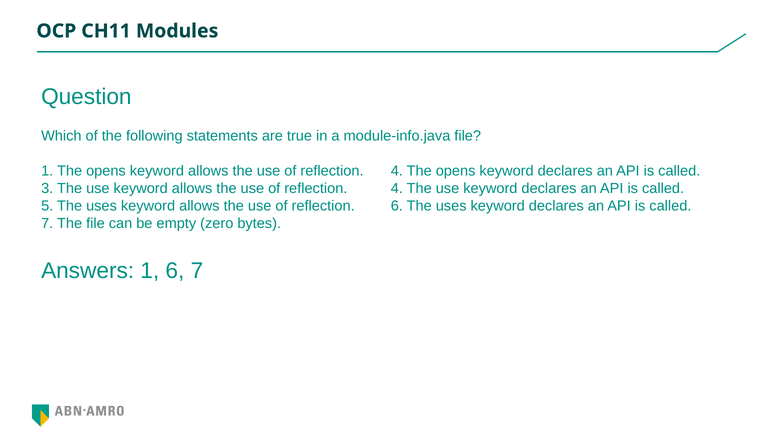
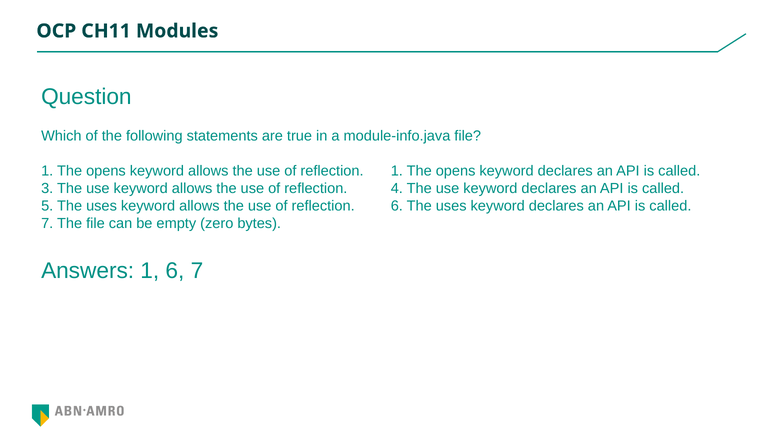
4: 4 -> 1 (397, 171)
